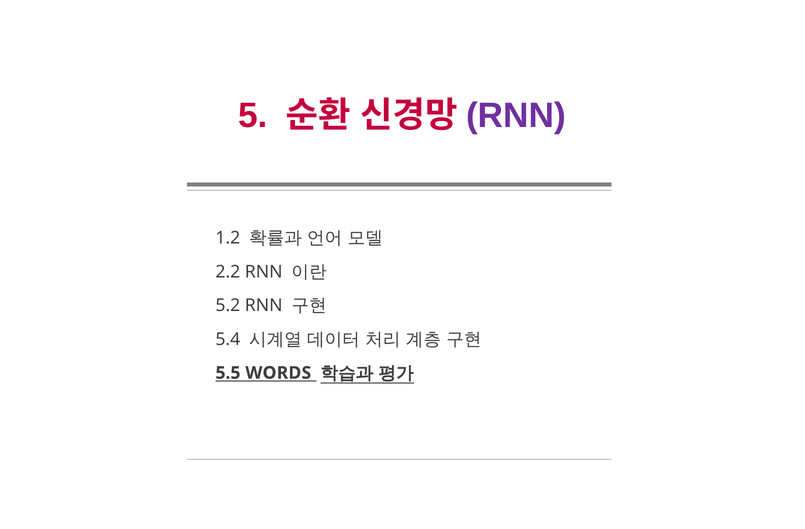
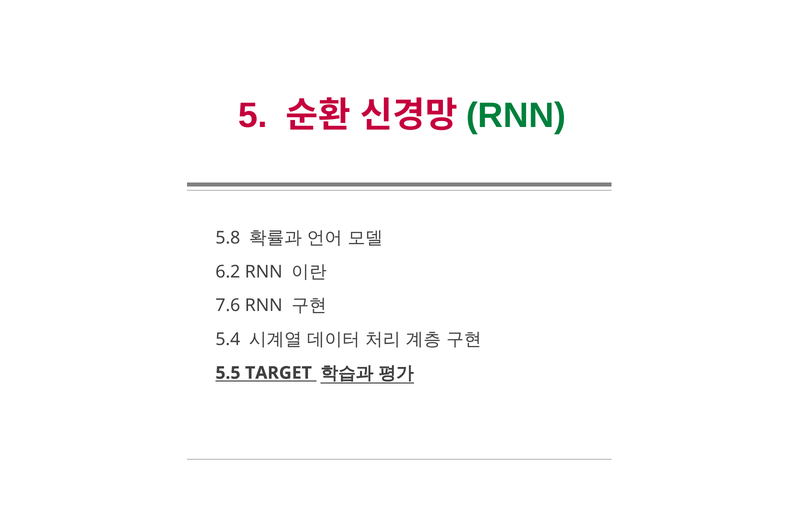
RNN colour: purple -> green (516, 116)
1.2: 1.2 -> 5.8 (228, 238)
2.2: 2.2 -> 6.2 (228, 272)
5.2: 5.2 -> 7.6 (228, 305)
WORDS: WORDS -> TARGET (278, 373)
